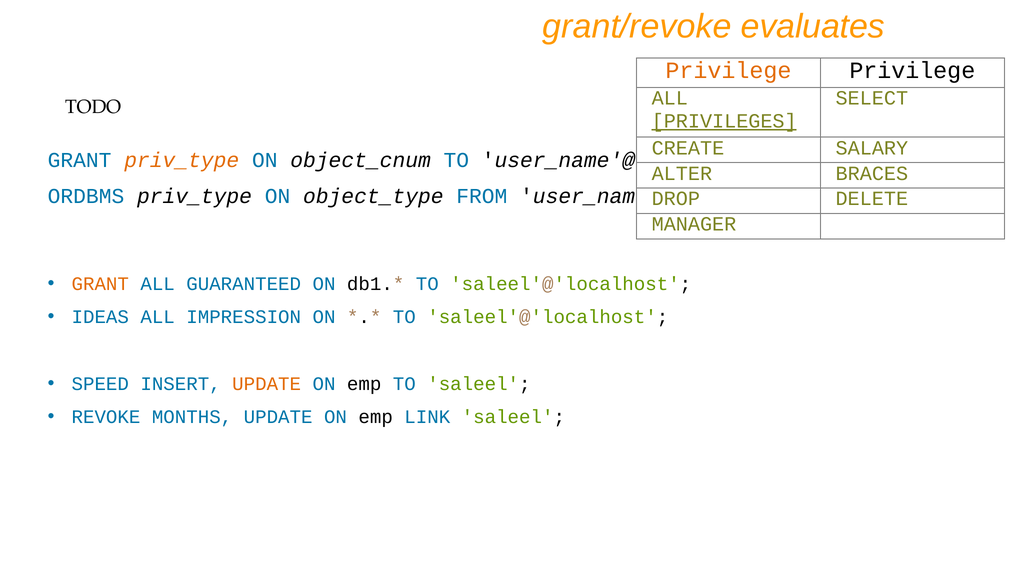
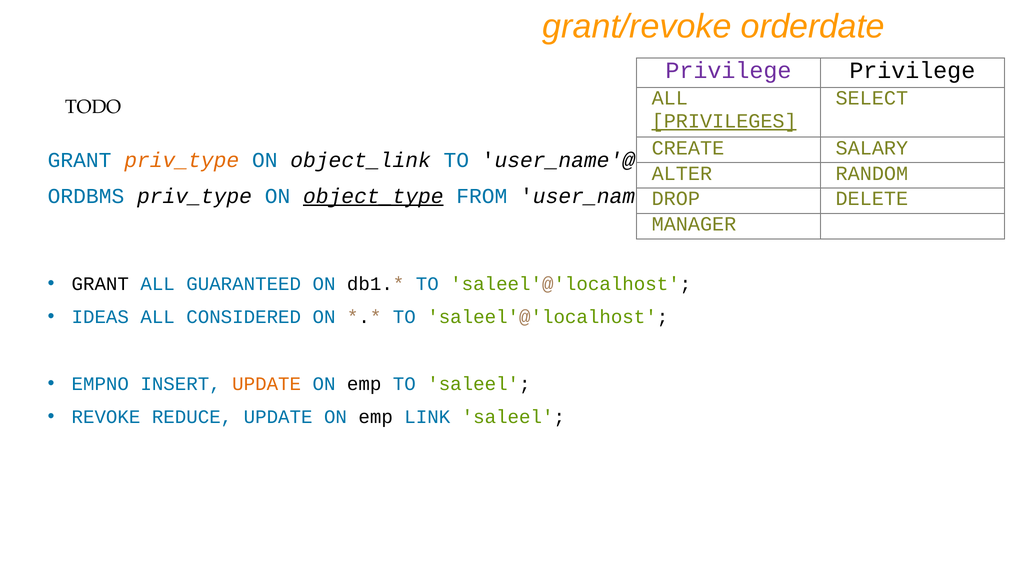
evaluates: evaluates -> orderdate (813, 27)
Privilege colour: orange -> purple (728, 70)
object_cnum: object_cnum -> object_link (361, 160)
BRACES: BRACES -> RANDOM (872, 173)
object_type underline: none -> present (373, 196)
GRANT colour: orange -> black (100, 284)
IMPRESSION: IMPRESSION -> CONSIDERED (244, 317)
SPEED: SPEED -> EMPNO (100, 384)
MONTHS: MONTHS -> REDUCE (192, 417)
